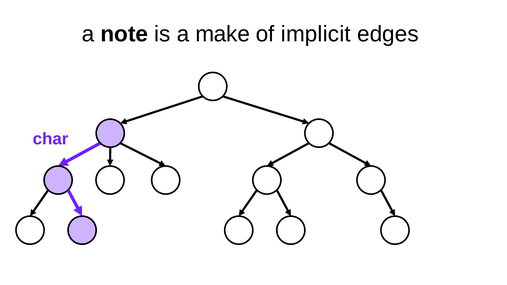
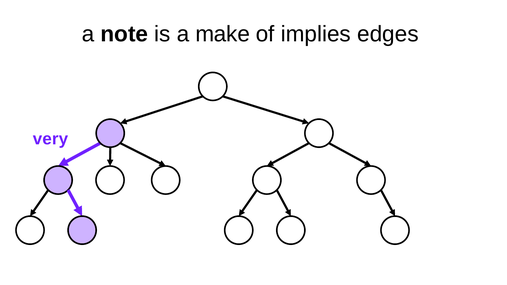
implicit: implicit -> implies (316, 34)
char: char -> very (50, 139)
